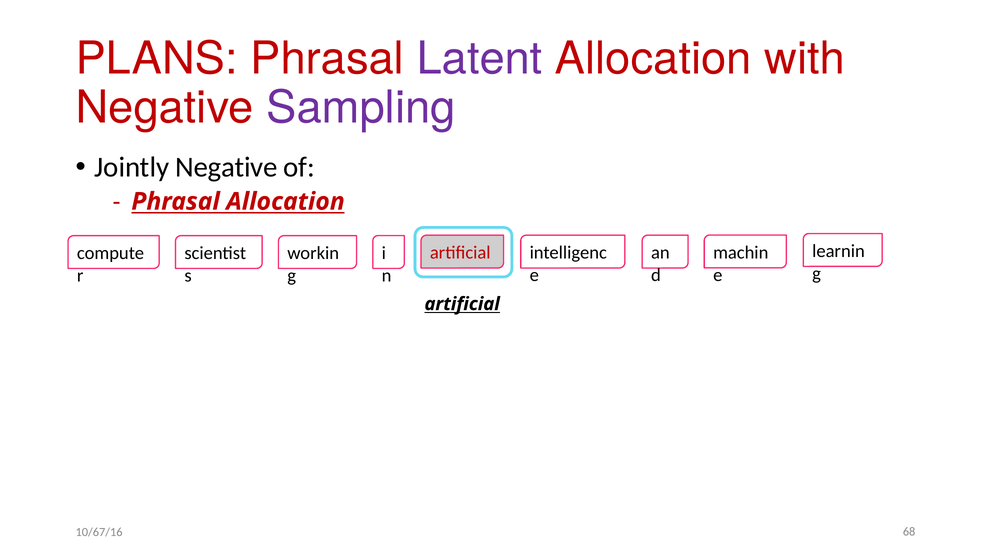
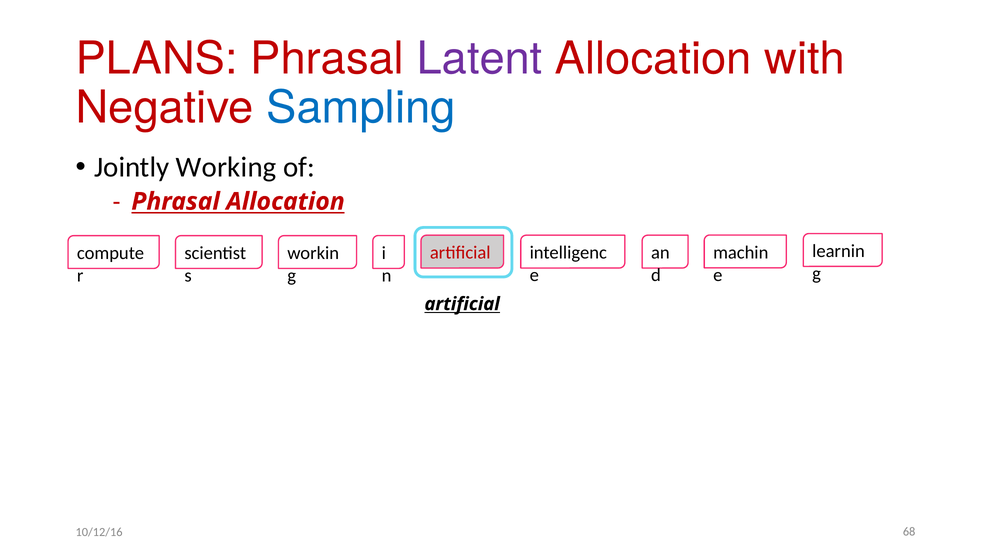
Sampling colour: purple -> blue (361, 108)
Jointly Negative: Negative -> Working (226, 168)
10/67/16: 10/67/16 -> 10/12/16 (99, 532)
